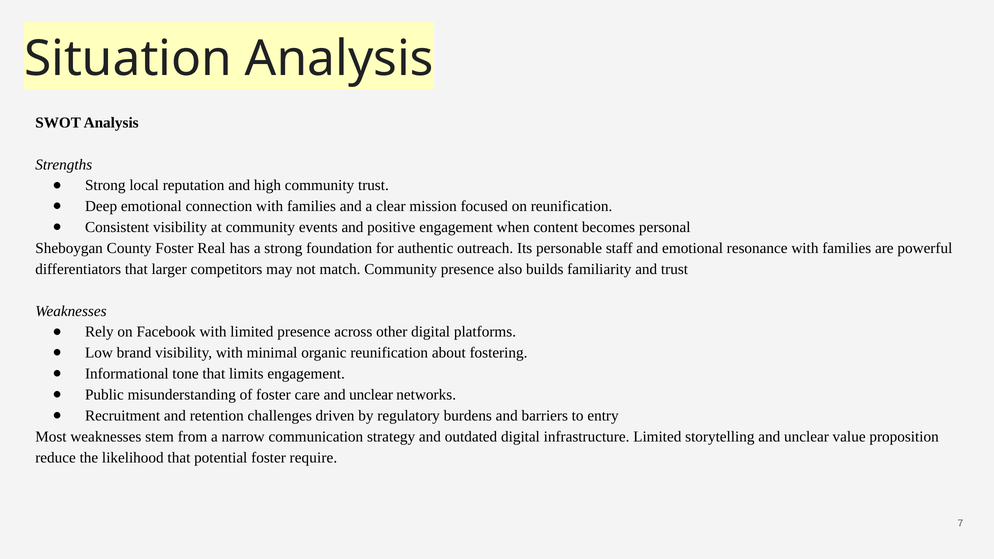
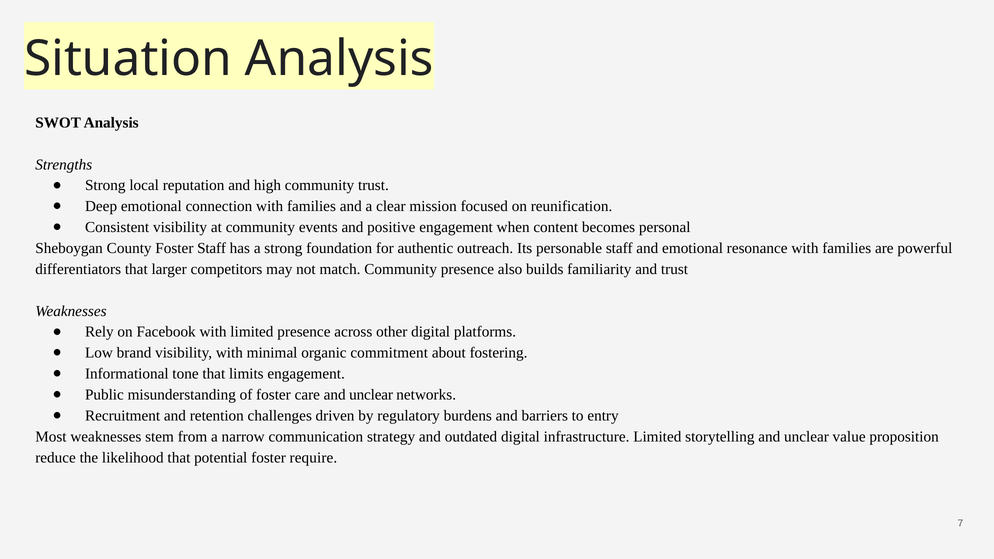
Foster Real: Real -> Staff (212, 248)
organic reunification: reunification -> commitment (389, 353)
